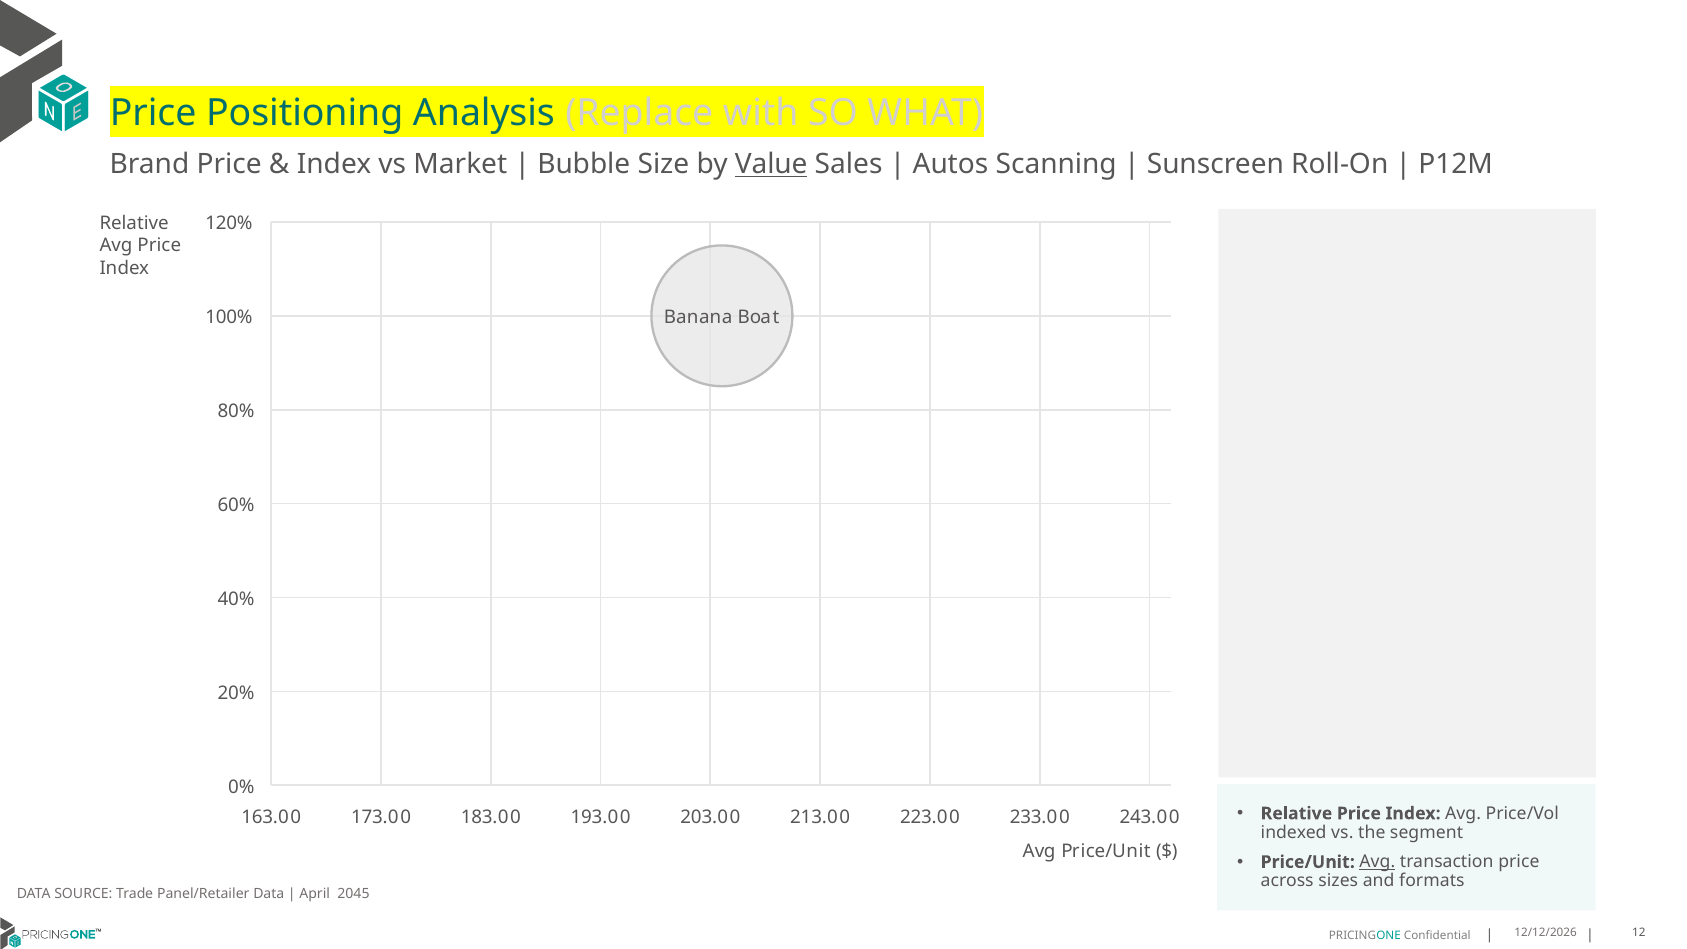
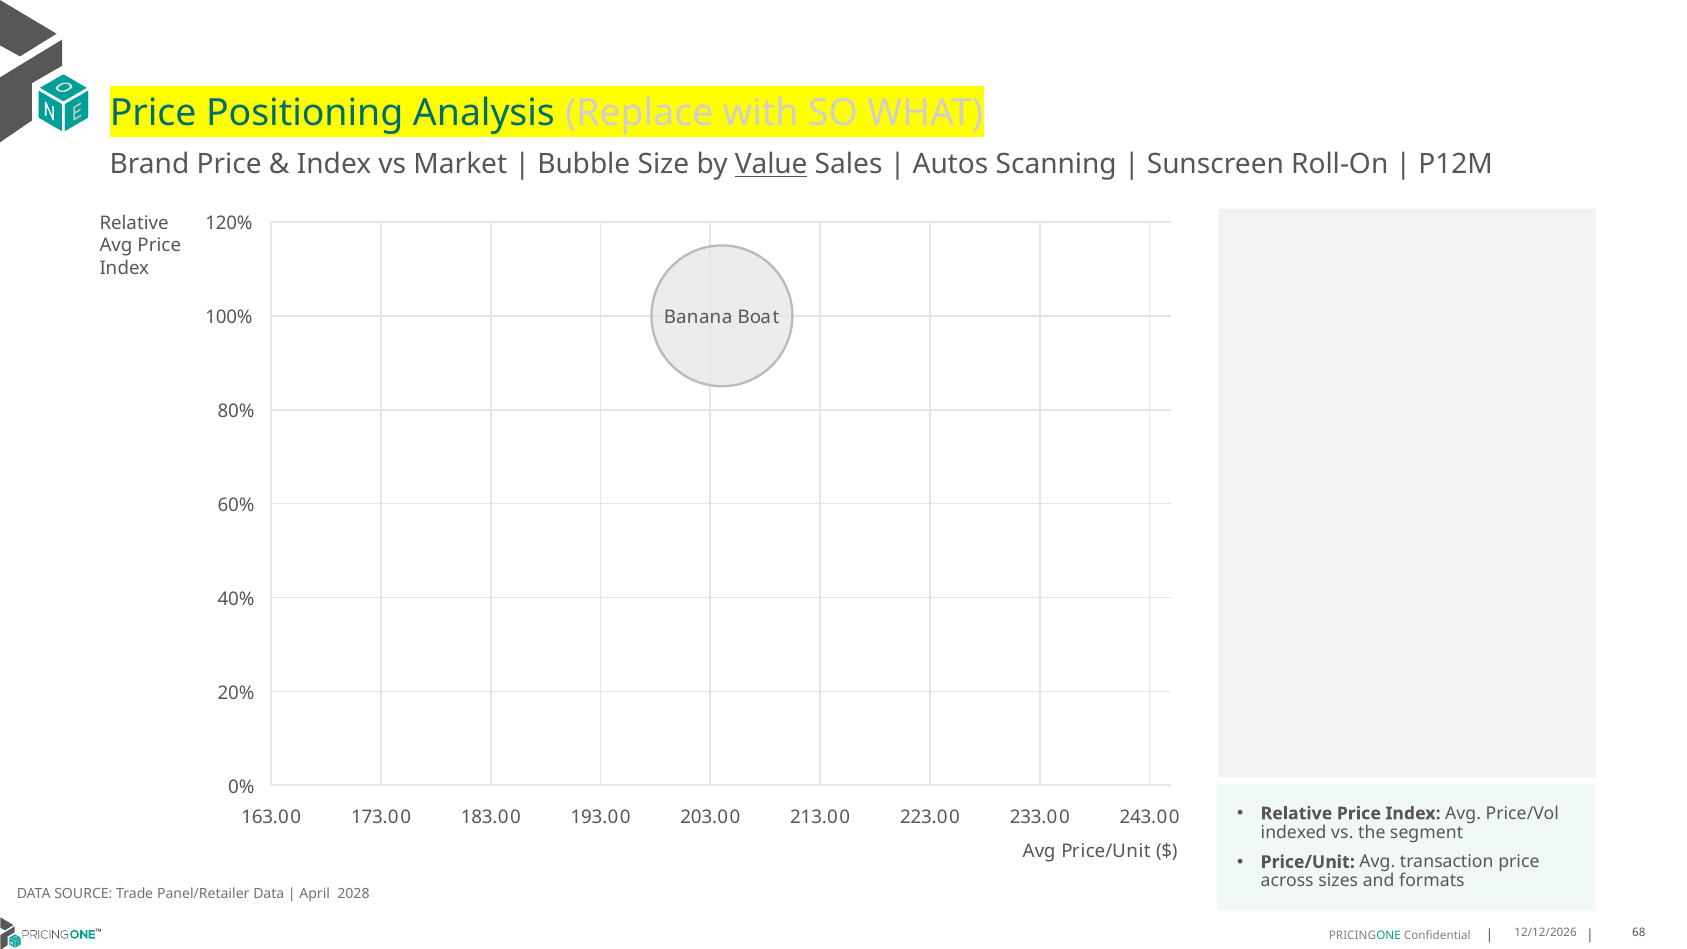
Avg underline: present -> none (1377, 862)
2045: 2045 -> 2028 (353, 894)
12: 12 -> 68 (1639, 933)
